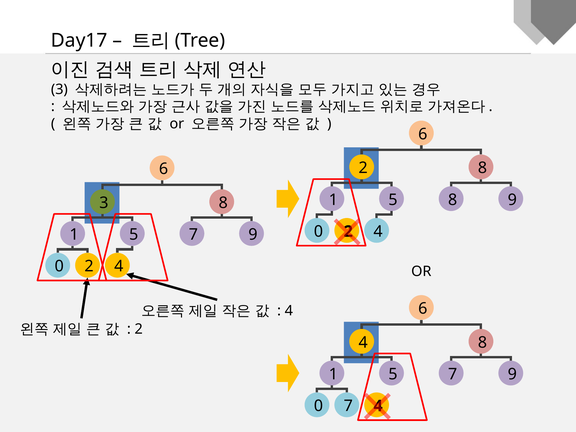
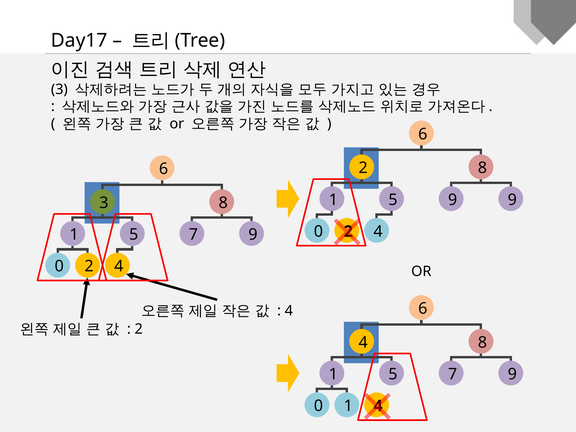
5 8: 8 -> 9 (453, 200)
0 7: 7 -> 1 (348, 406)
